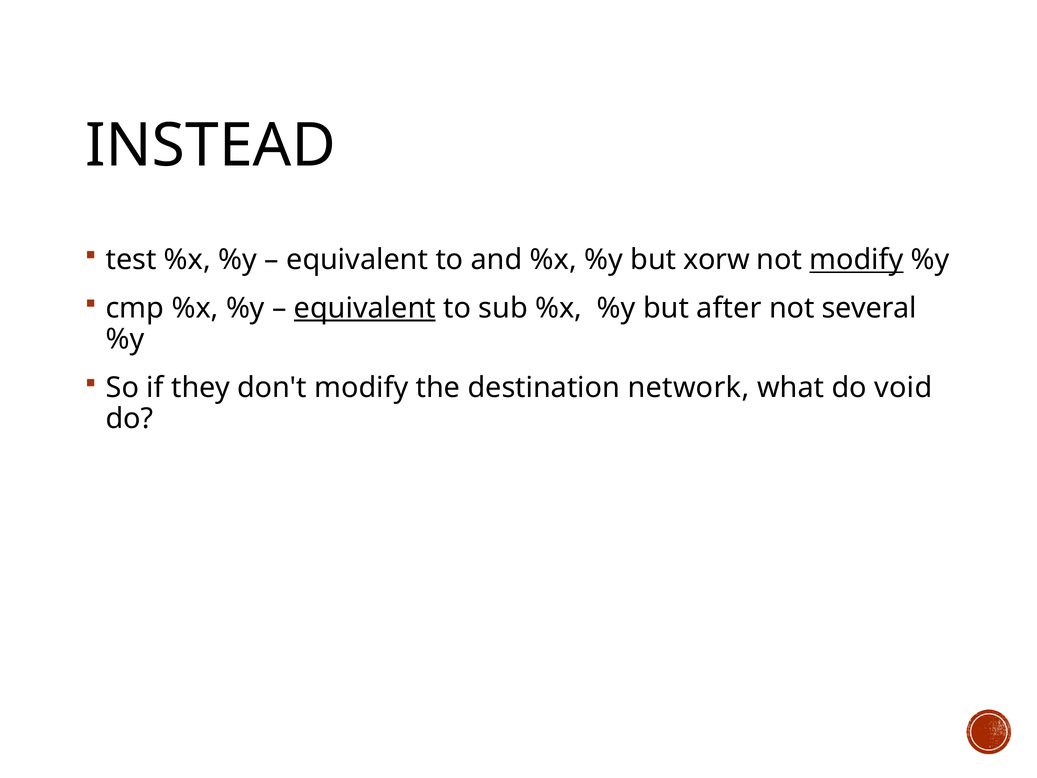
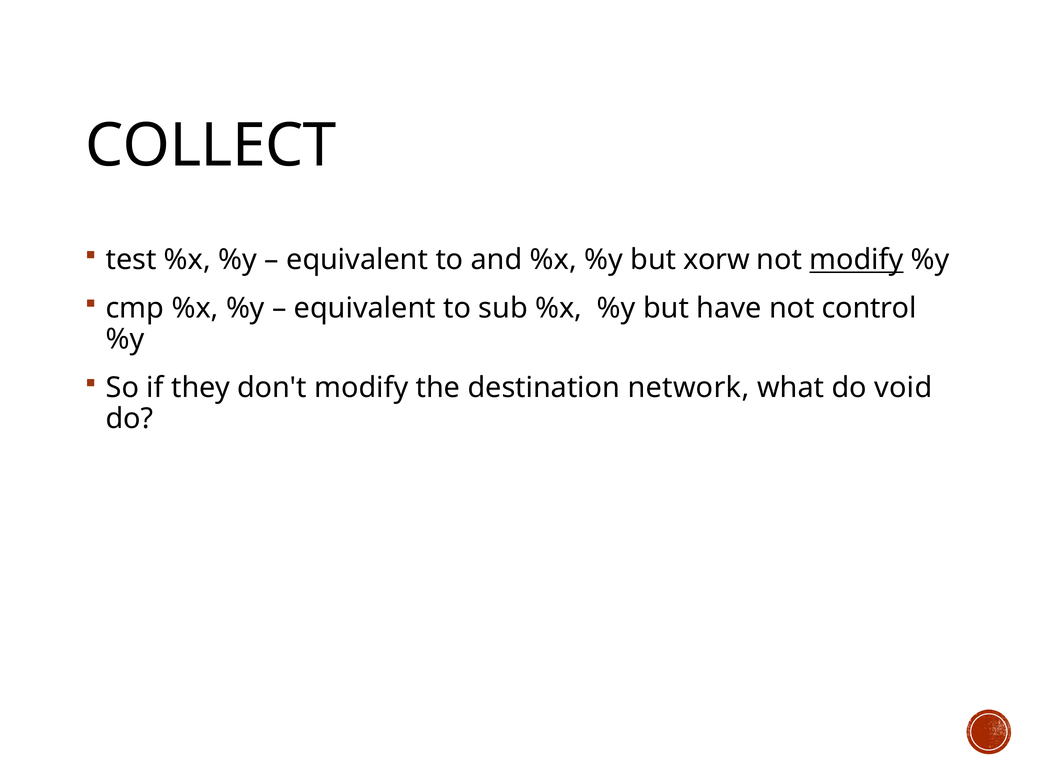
INSTEAD: INSTEAD -> COLLECT (211, 146)
equivalent underline: present -> none (365, 308)
after: after -> have (729, 308)
several: several -> control (869, 308)
